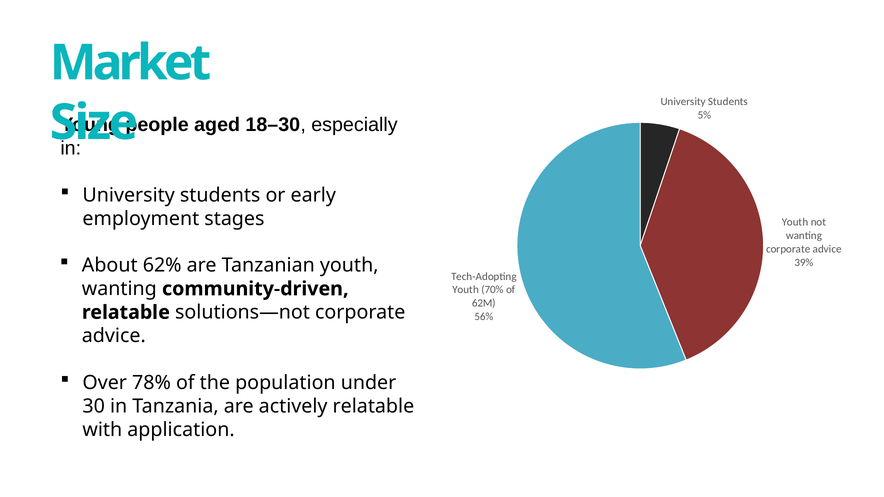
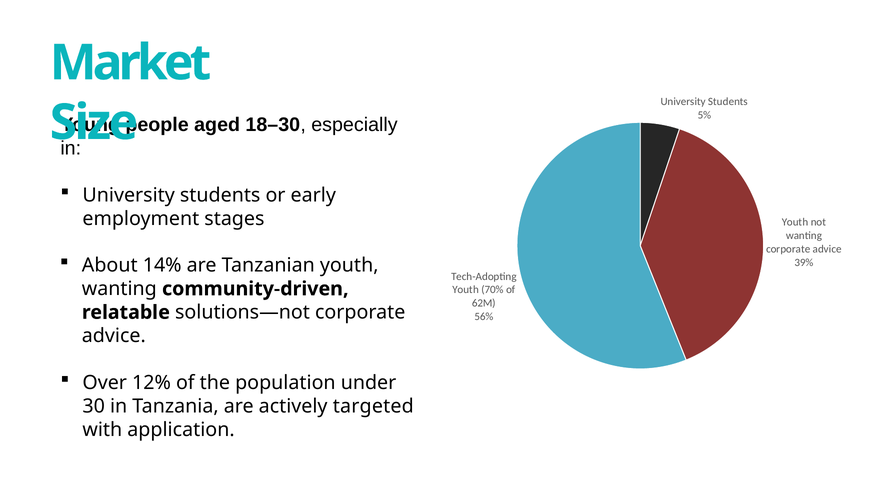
62%: 62% -> 14% (162, 265)
78%: 78% -> 12% (151, 383)
actively relatable: relatable -> targeted (373, 407)
